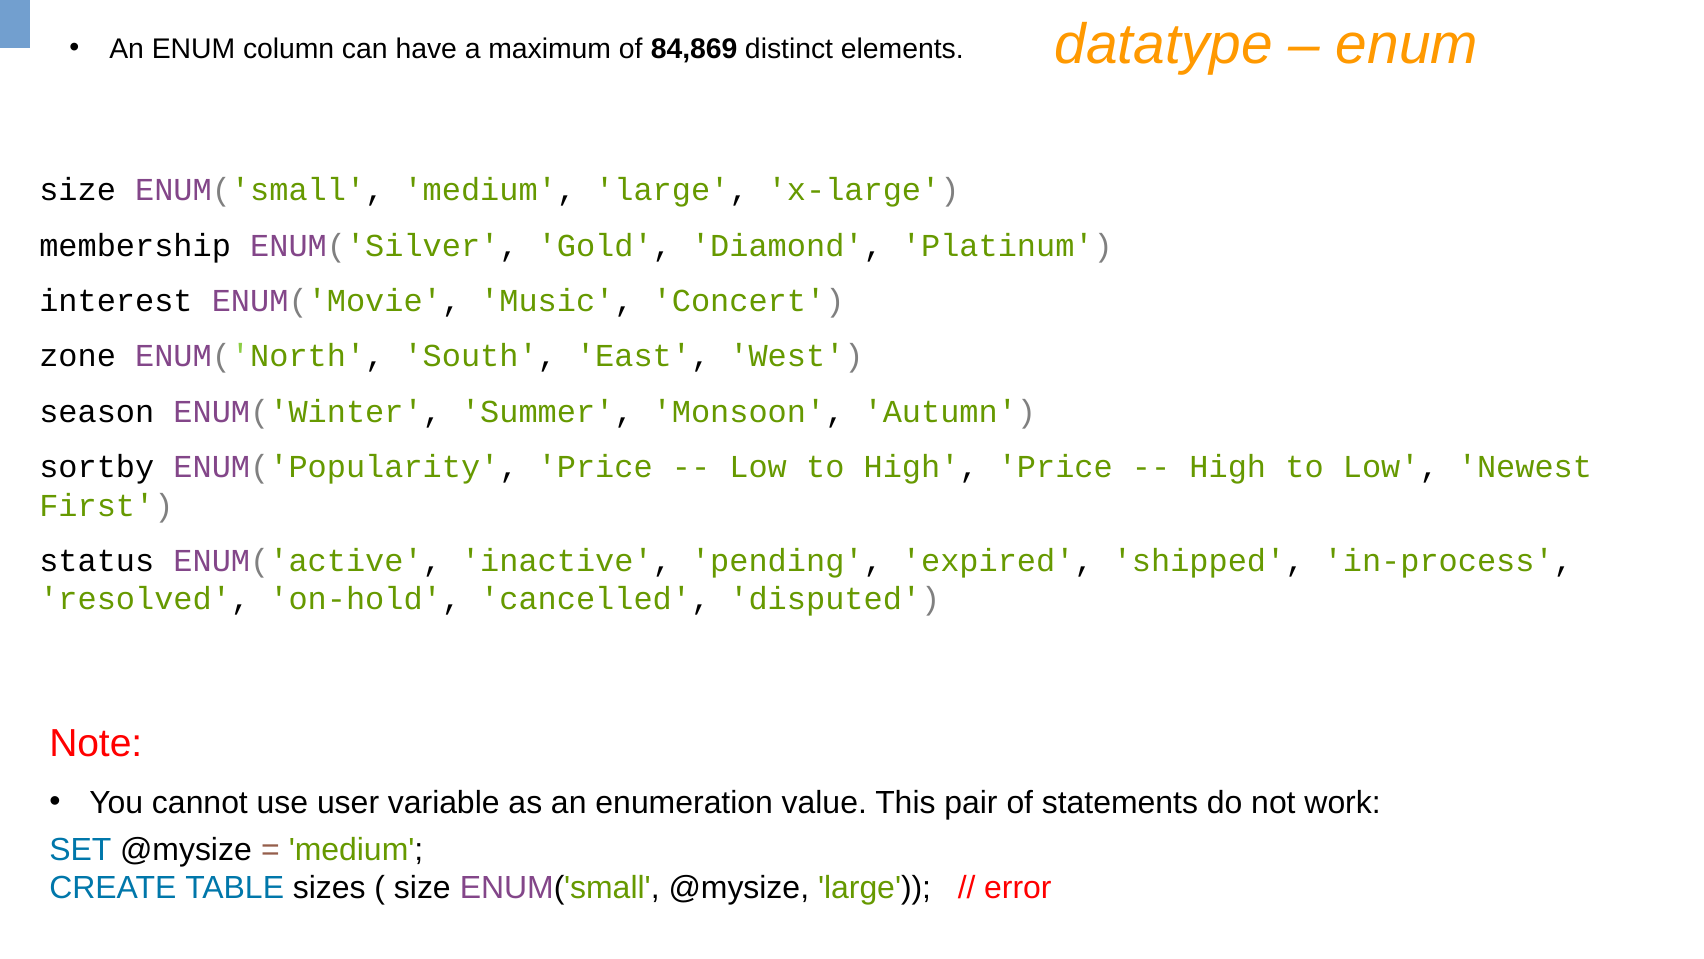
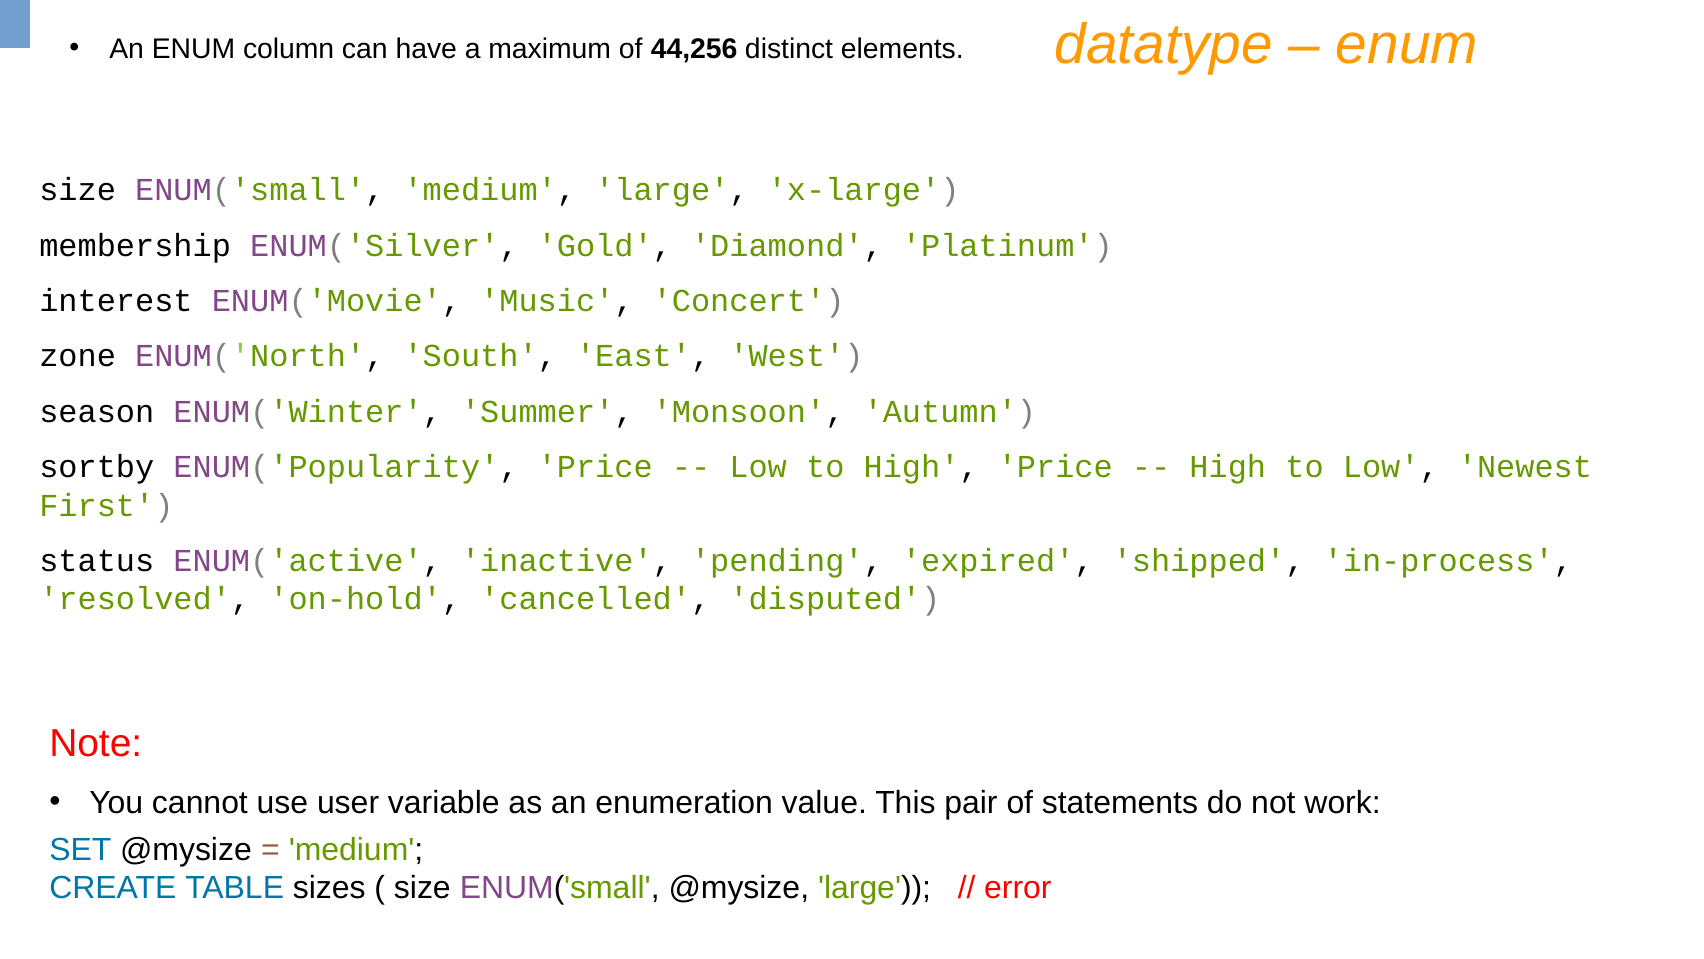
84,869: 84,869 -> 44,256 (694, 49)
